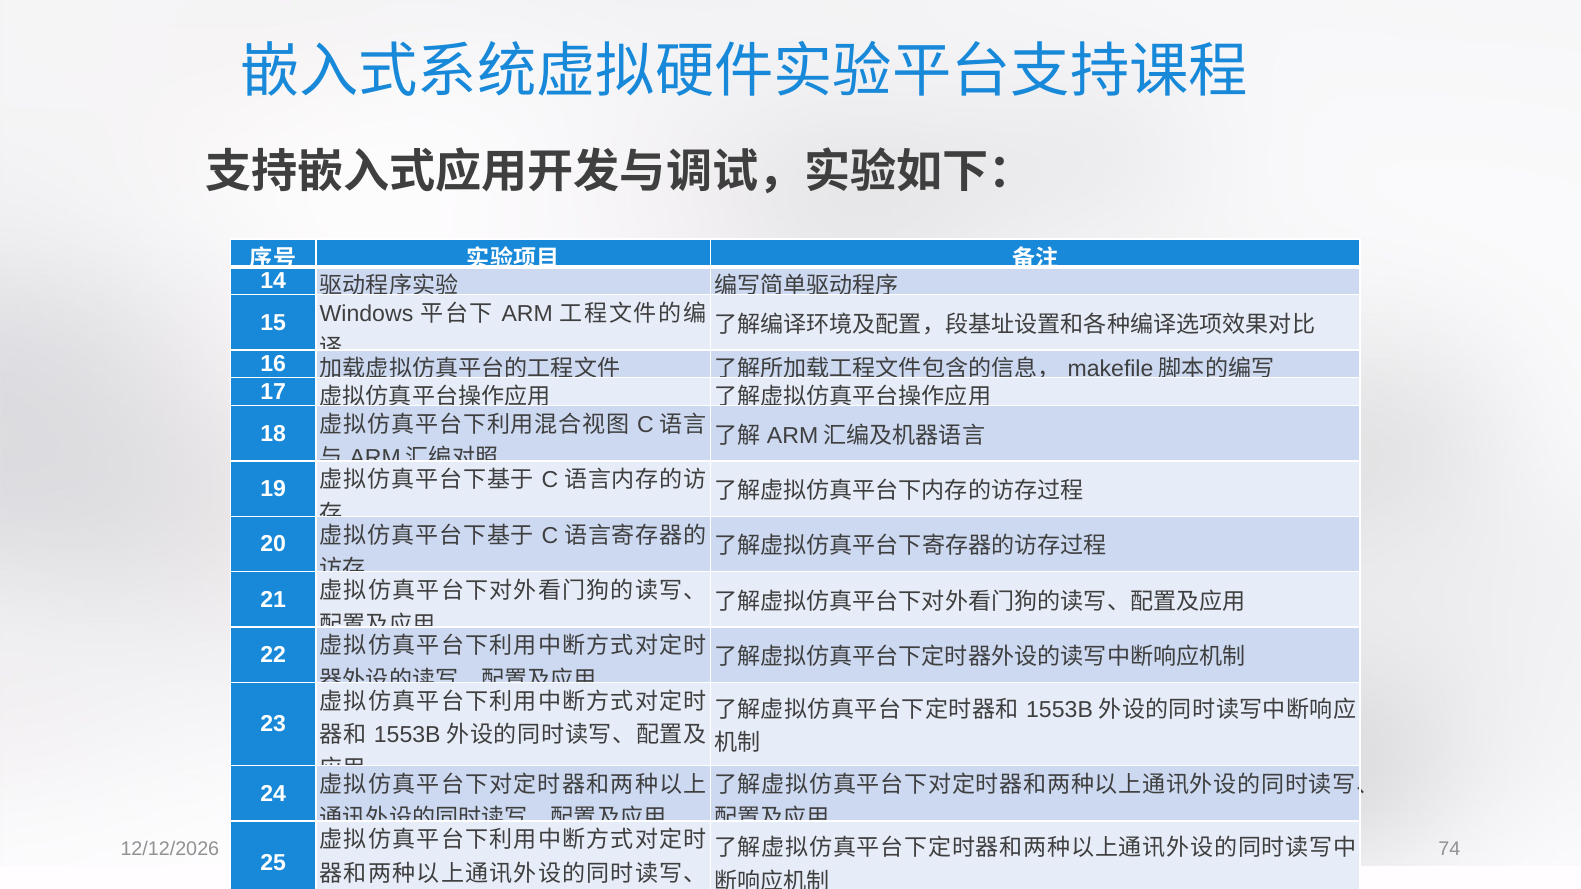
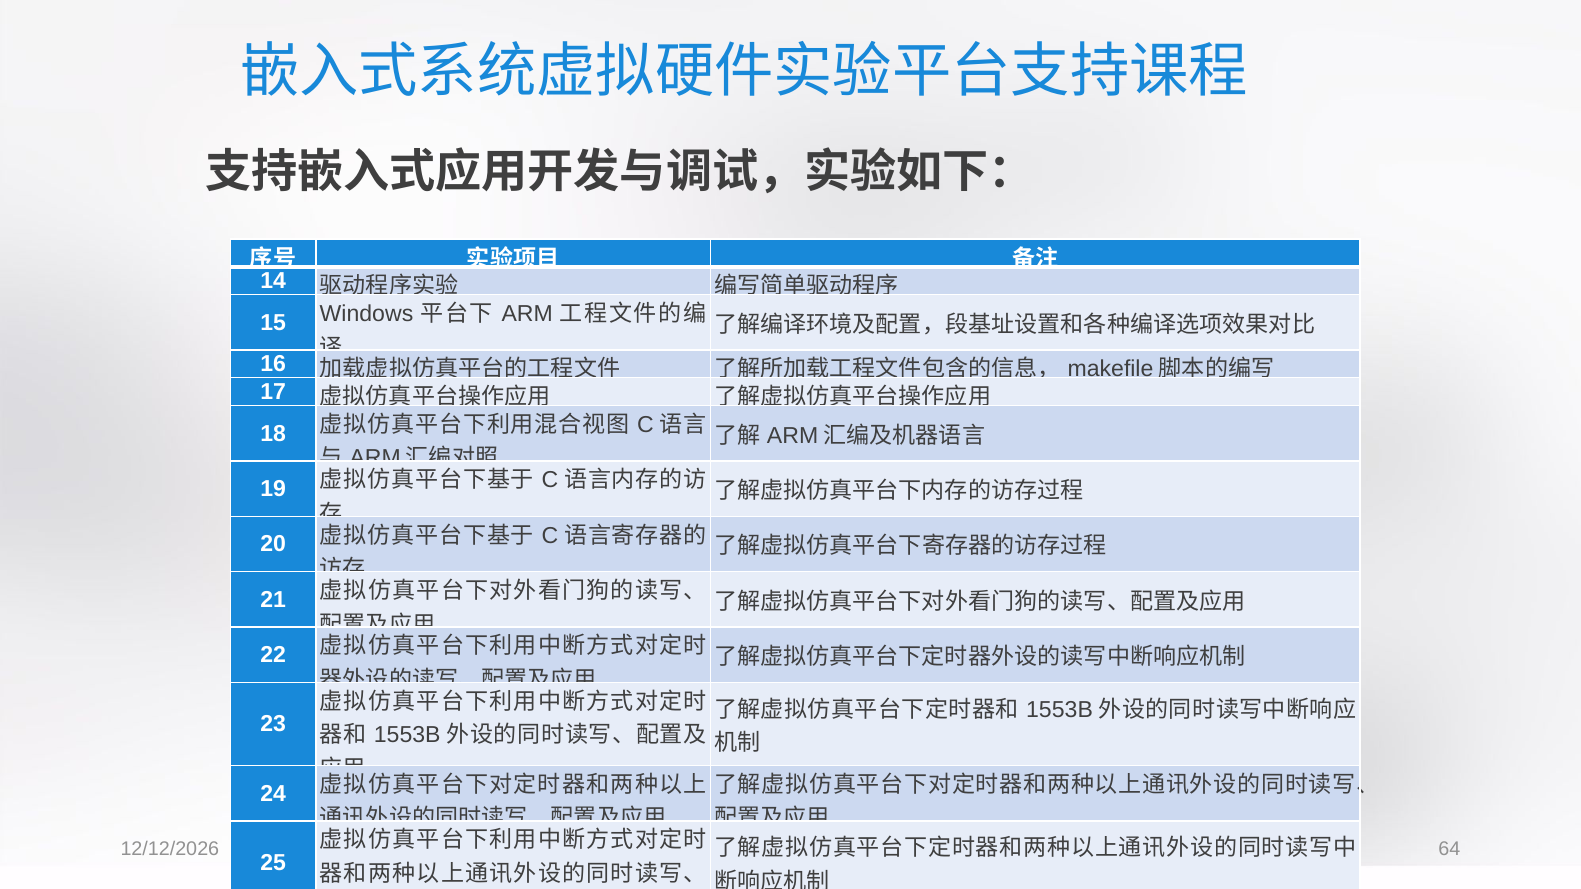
74: 74 -> 64 (1449, 849)
